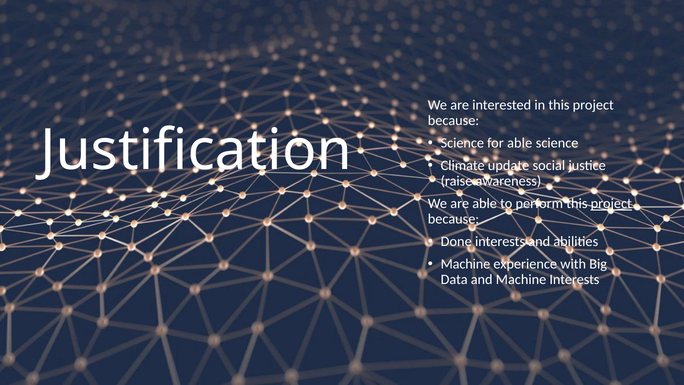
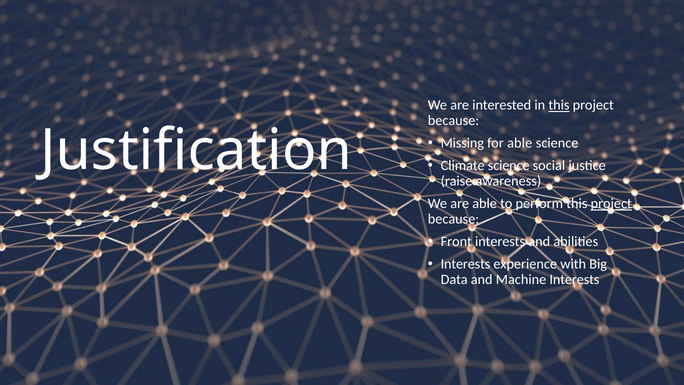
this underline: none -> present (559, 105)
Science: Science -> Missing (462, 143)
Climate update: update -> science (509, 166)
Done: Done -> Front (456, 242)
Machine: Machine -> Interests (466, 264)
